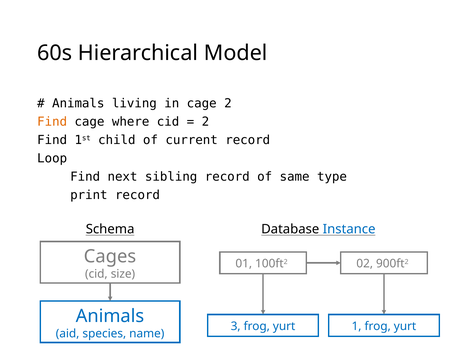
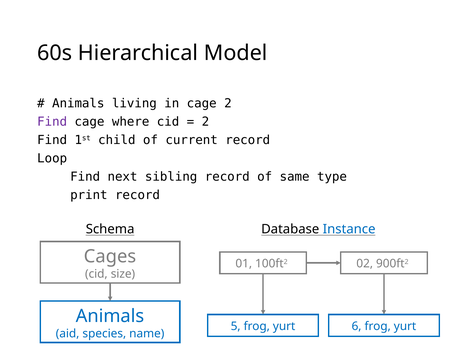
Find colour: orange -> purple (52, 122)
3: 3 -> 5 (236, 326)
1: 1 -> 6 (357, 326)
